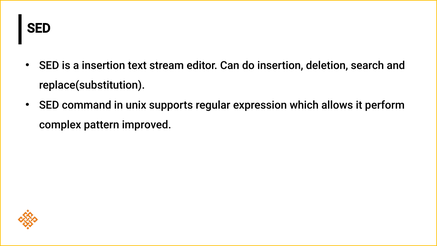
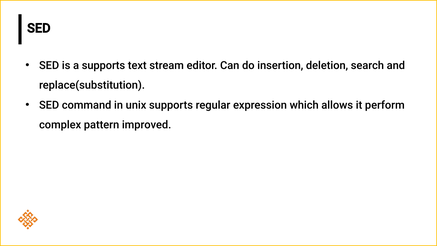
a insertion: insertion -> supports (103, 65)
